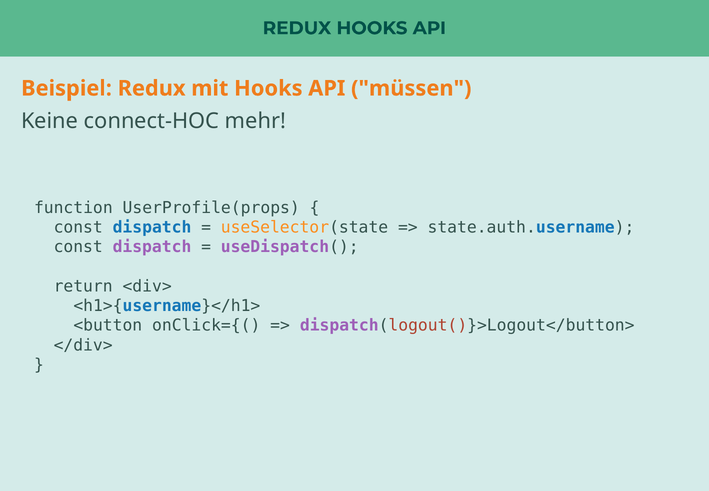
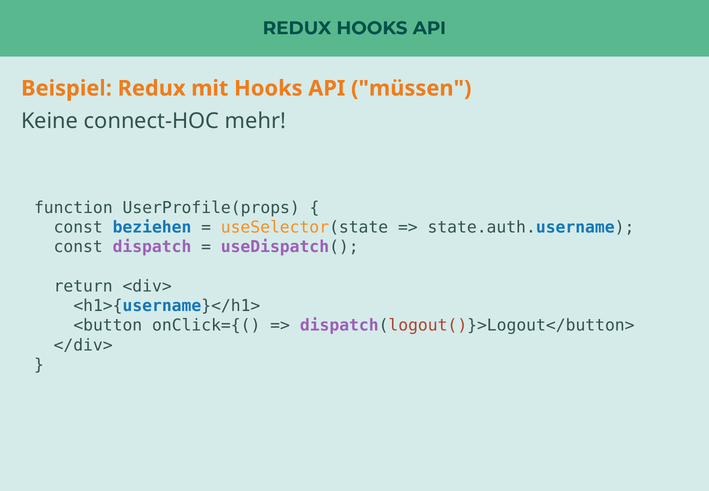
dispatch: dispatch -> beziehen (152, 227)
